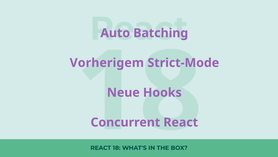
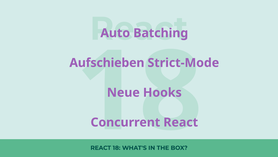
Vorherigem: Vorherigem -> Aufschieben (107, 63)
